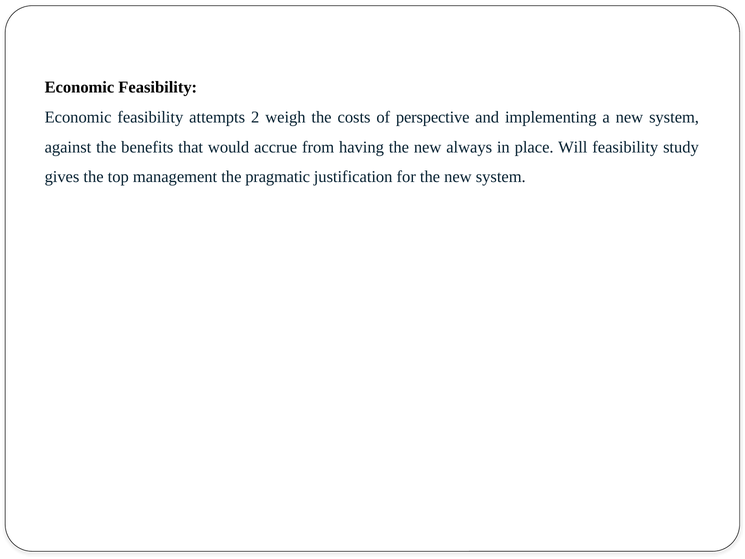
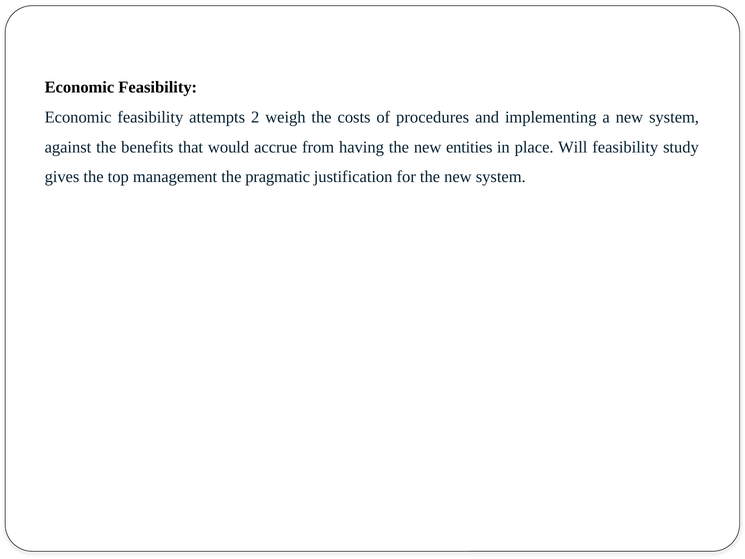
perspective: perspective -> procedures (433, 117)
always: always -> entities (469, 147)
